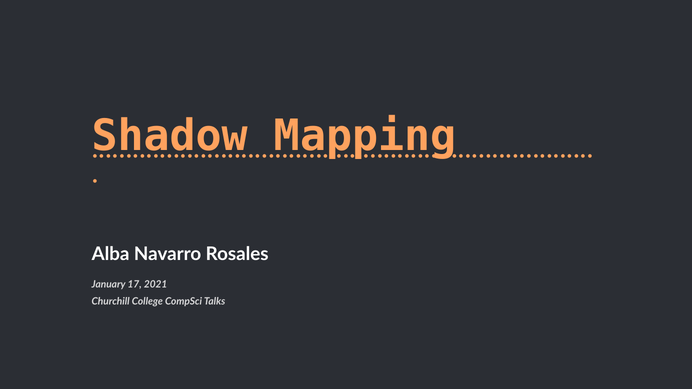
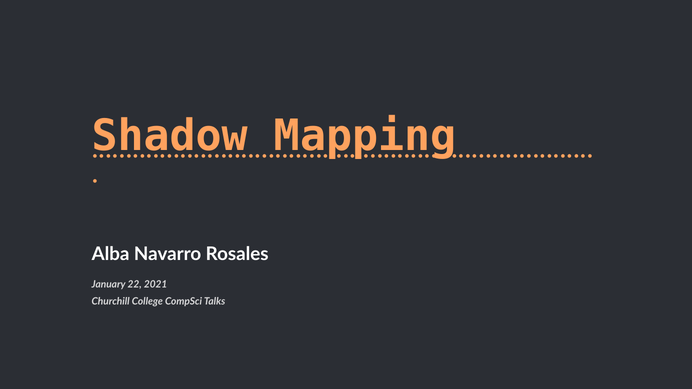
17: 17 -> 22 (135, 284)
